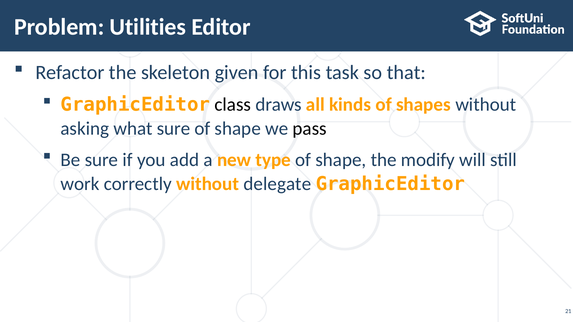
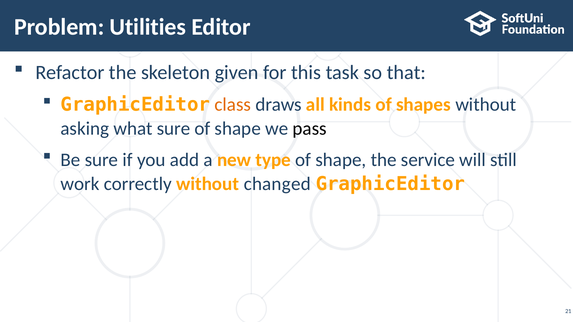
class colour: black -> orange (233, 105)
modify: modify -> service (428, 160)
delegate: delegate -> changed (277, 184)
